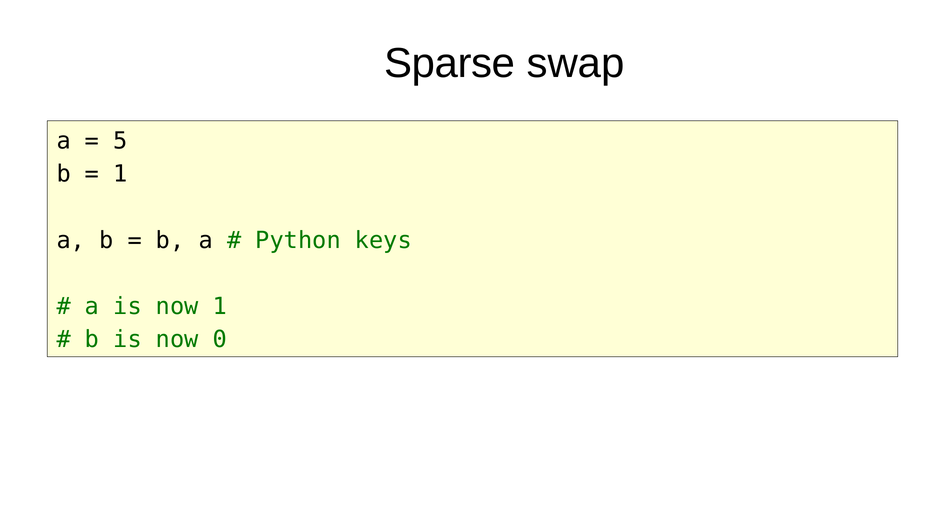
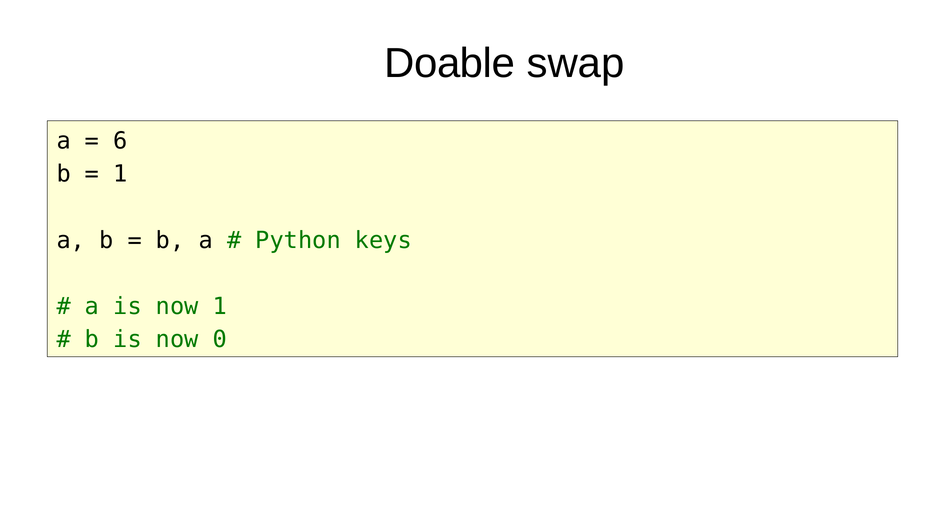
Sparse: Sparse -> Doable (450, 64)
5: 5 -> 6 (120, 141)
